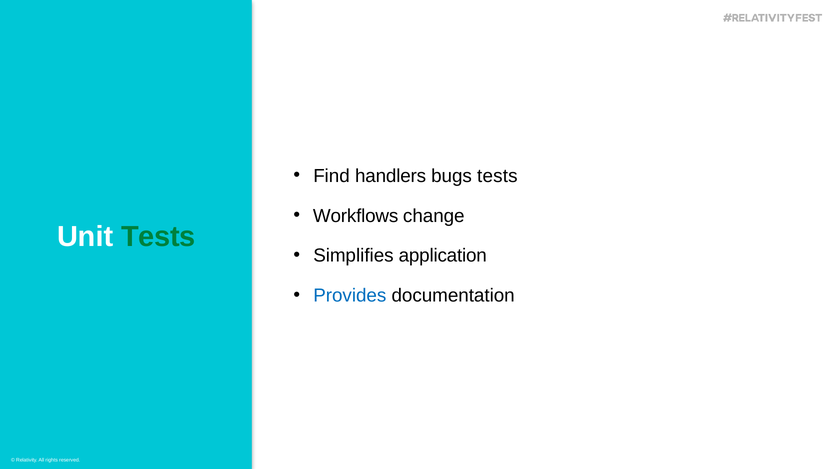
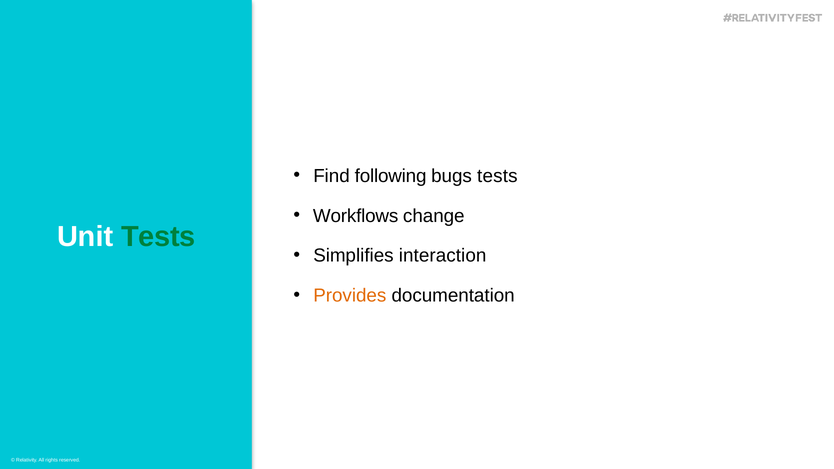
handlers: handlers -> following (391, 176)
application: application -> interaction (443, 256)
Provides colour: blue -> orange (350, 296)
